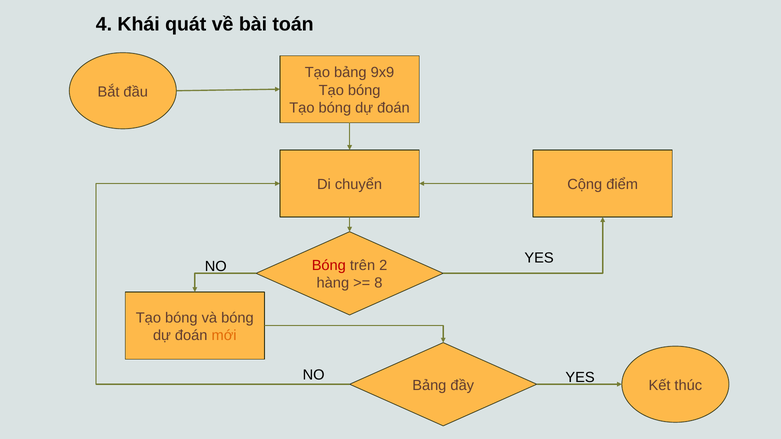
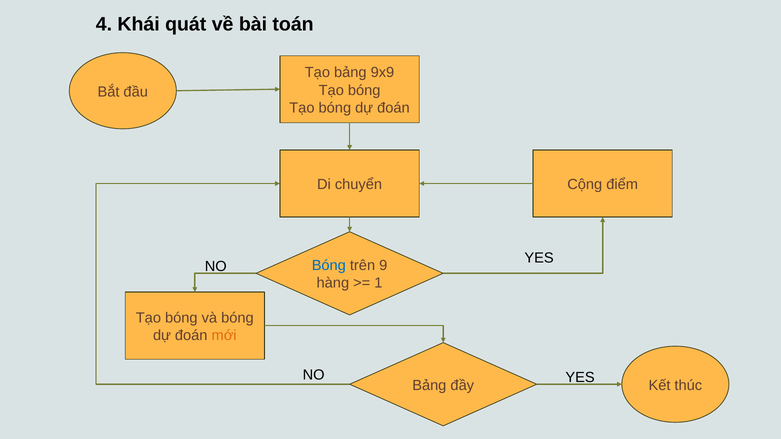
Bóng colour: red -> blue (329, 266)
2: 2 -> 9 (383, 266)
8: 8 -> 1 (378, 283)
